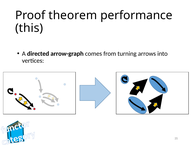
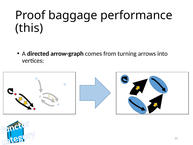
theorem: theorem -> baggage (73, 15)
